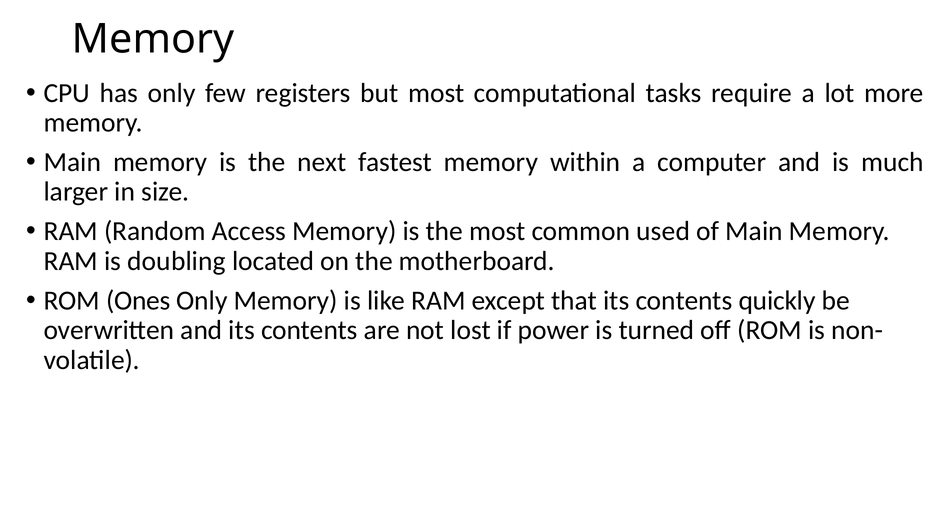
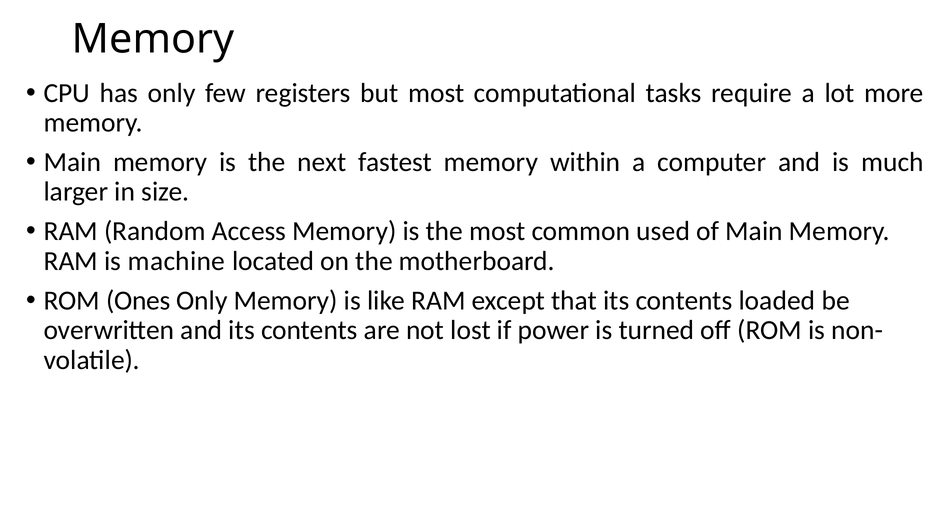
doubling: doubling -> machine (176, 261)
quickly: quickly -> loaded (777, 300)
